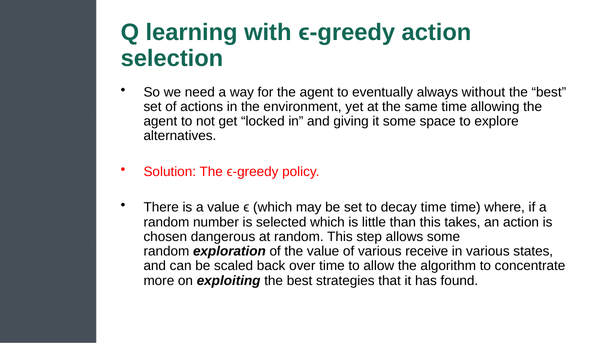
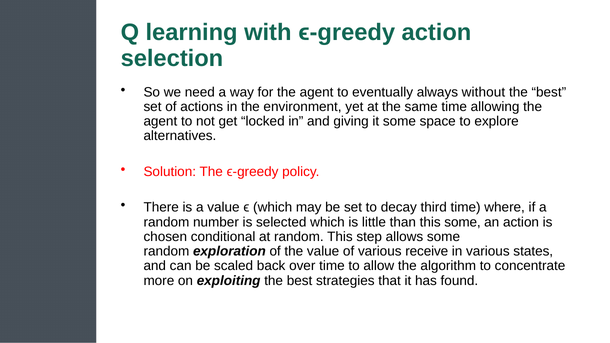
decay time: time -> third (434, 208)
this takes: takes -> some (463, 222)
dangerous: dangerous -> conditional (223, 237)
